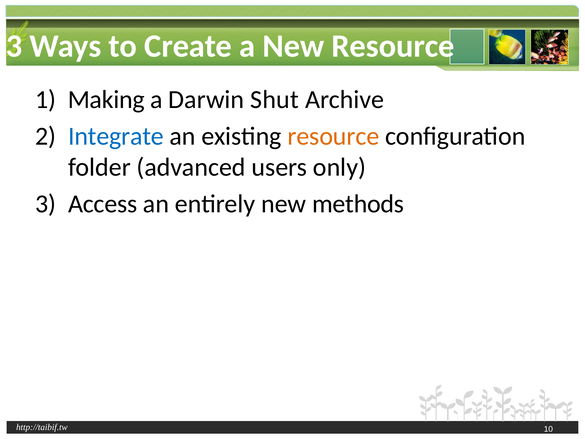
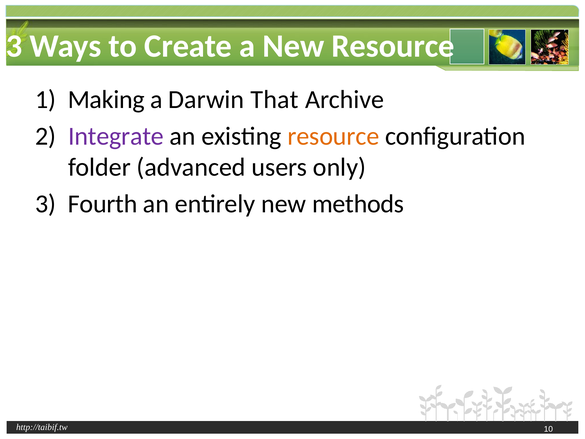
Shut: Shut -> That (275, 100)
Integrate colour: blue -> purple (116, 136)
Access: Access -> Fourth (103, 204)
